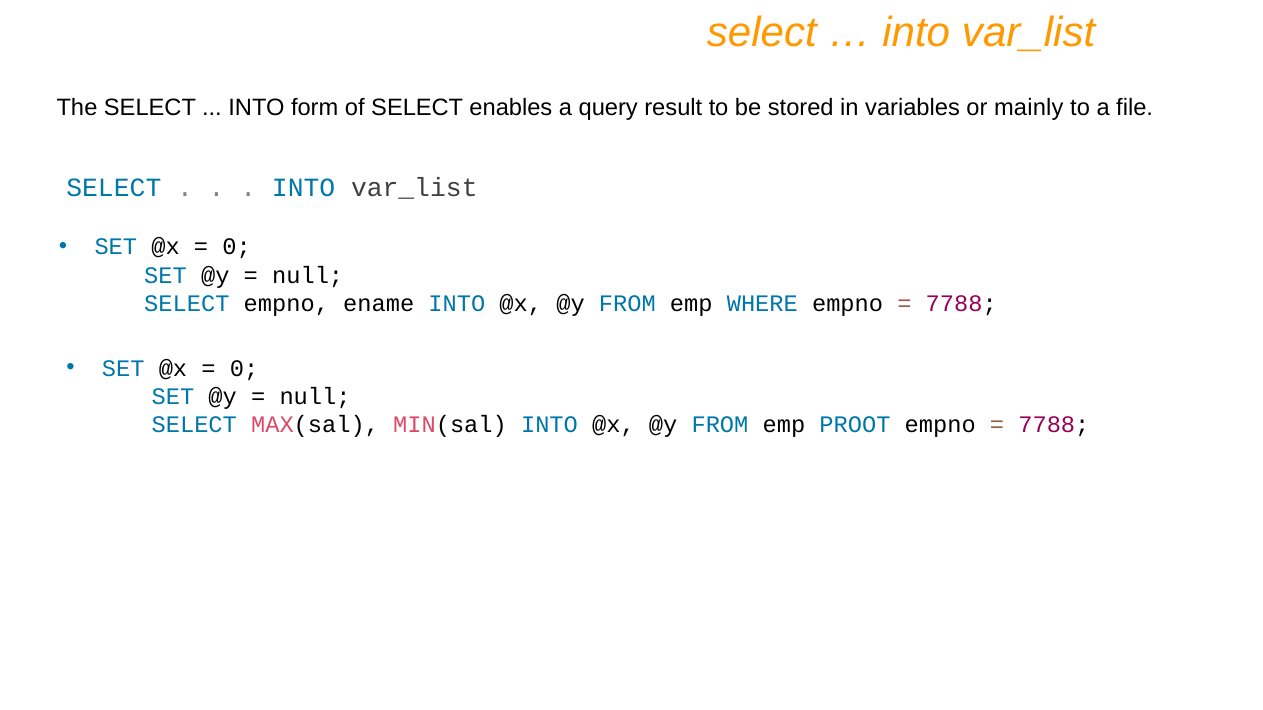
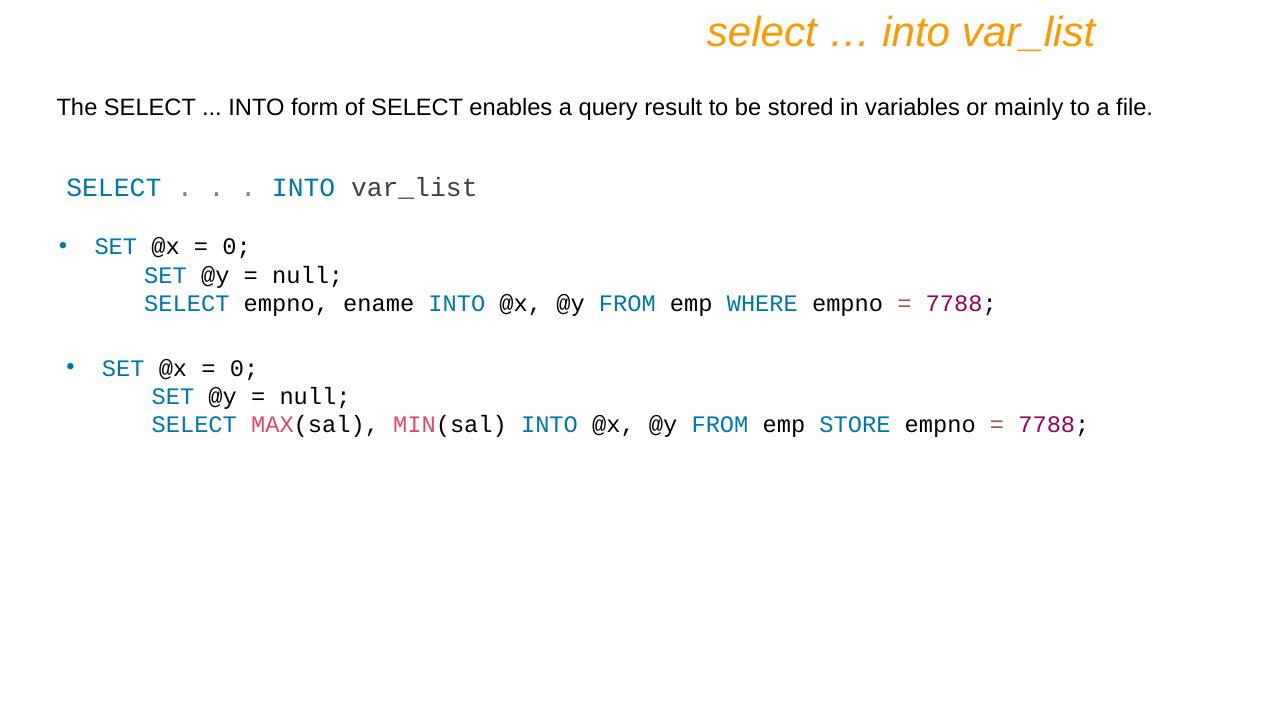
PROOT: PROOT -> STORE (855, 425)
